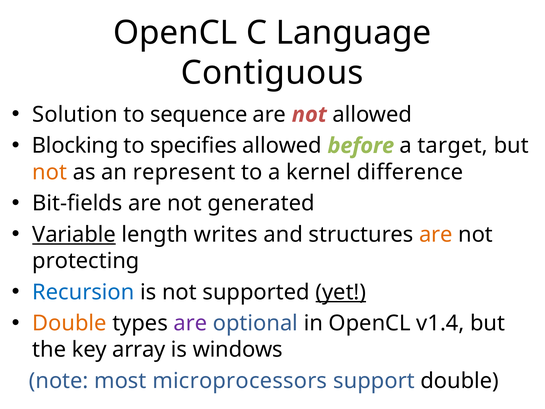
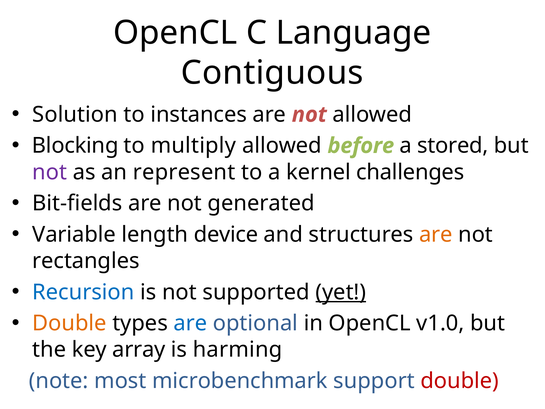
sequence: sequence -> instances (199, 114)
specifies: specifies -> multiply (193, 146)
target: target -> stored (453, 146)
not colour: orange -> purple (50, 172)
difference: difference -> challenges (410, 172)
Variable underline: present -> none (74, 234)
writes: writes -> device (226, 234)
protecting: protecting -> rectangles (86, 261)
are colour: purple -> blue (190, 323)
v1.4: v1.4 -> v1.0 (440, 323)
windows: windows -> harming (238, 349)
microprocessors: microprocessors -> microbenchmark (240, 381)
double colour: black -> red (460, 381)
